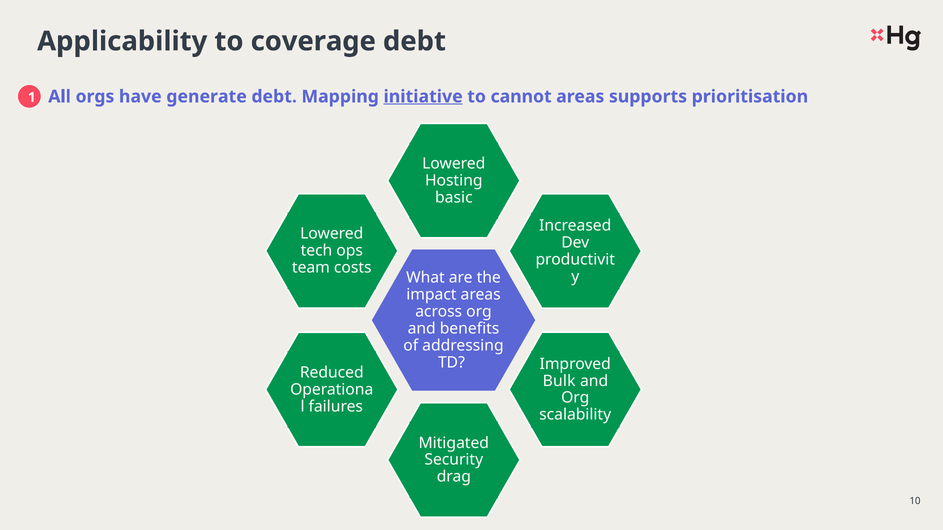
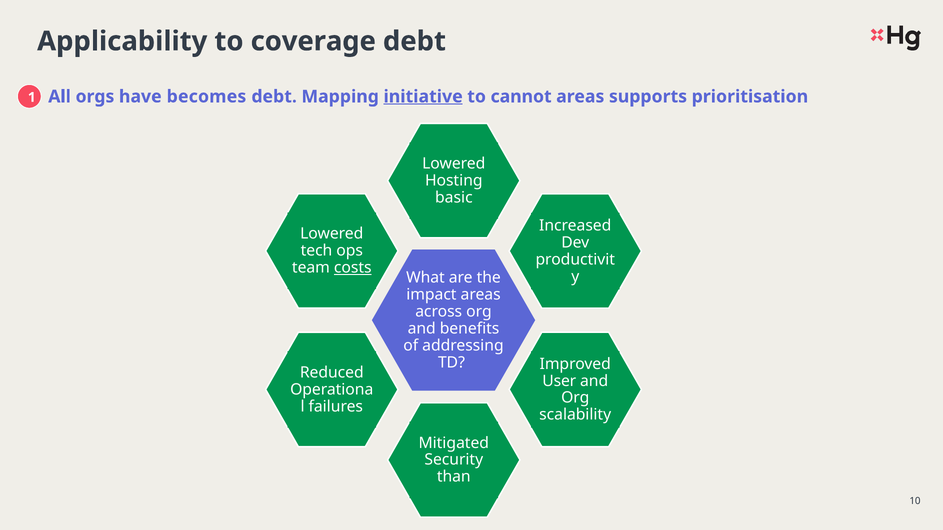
generate: generate -> becomes (206, 97)
costs underline: none -> present (353, 268)
Bulk: Bulk -> User (559, 381)
drag: drag -> than (454, 477)
